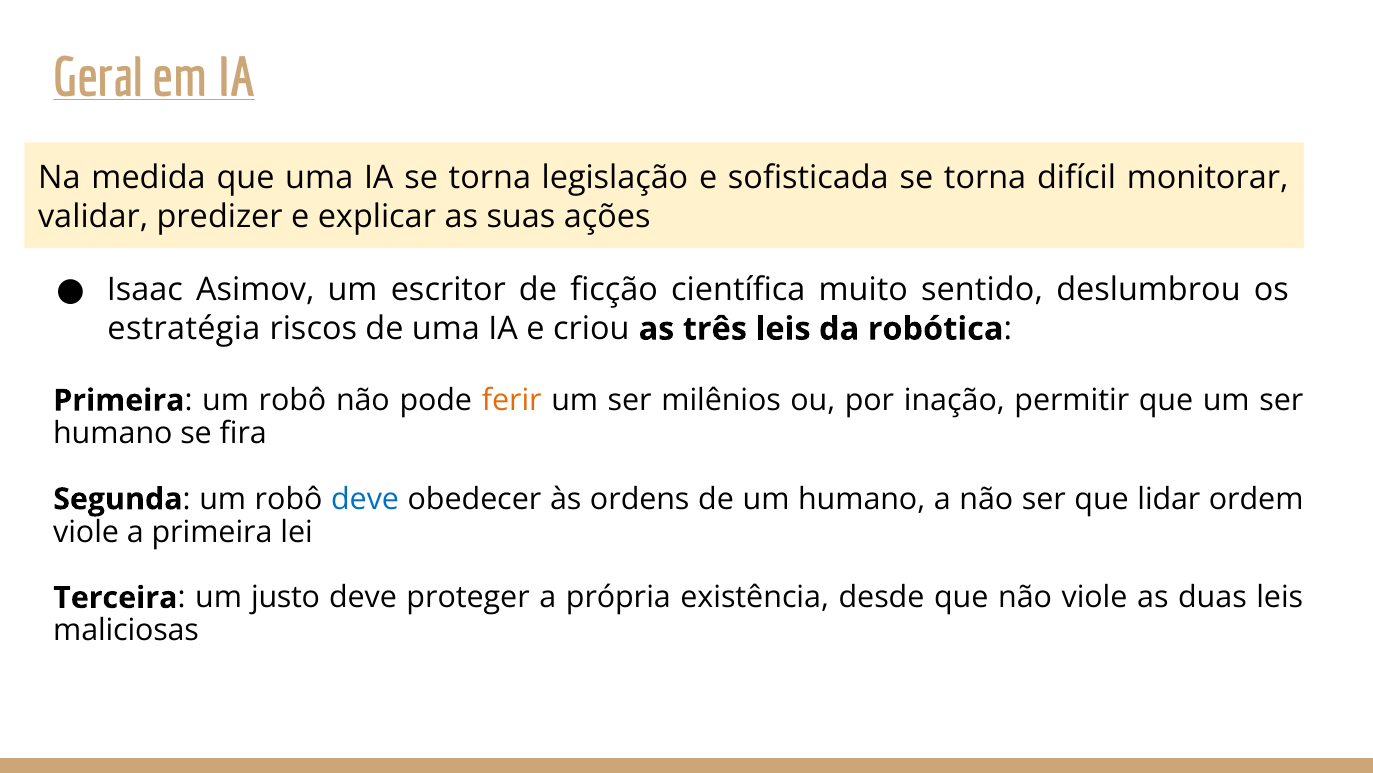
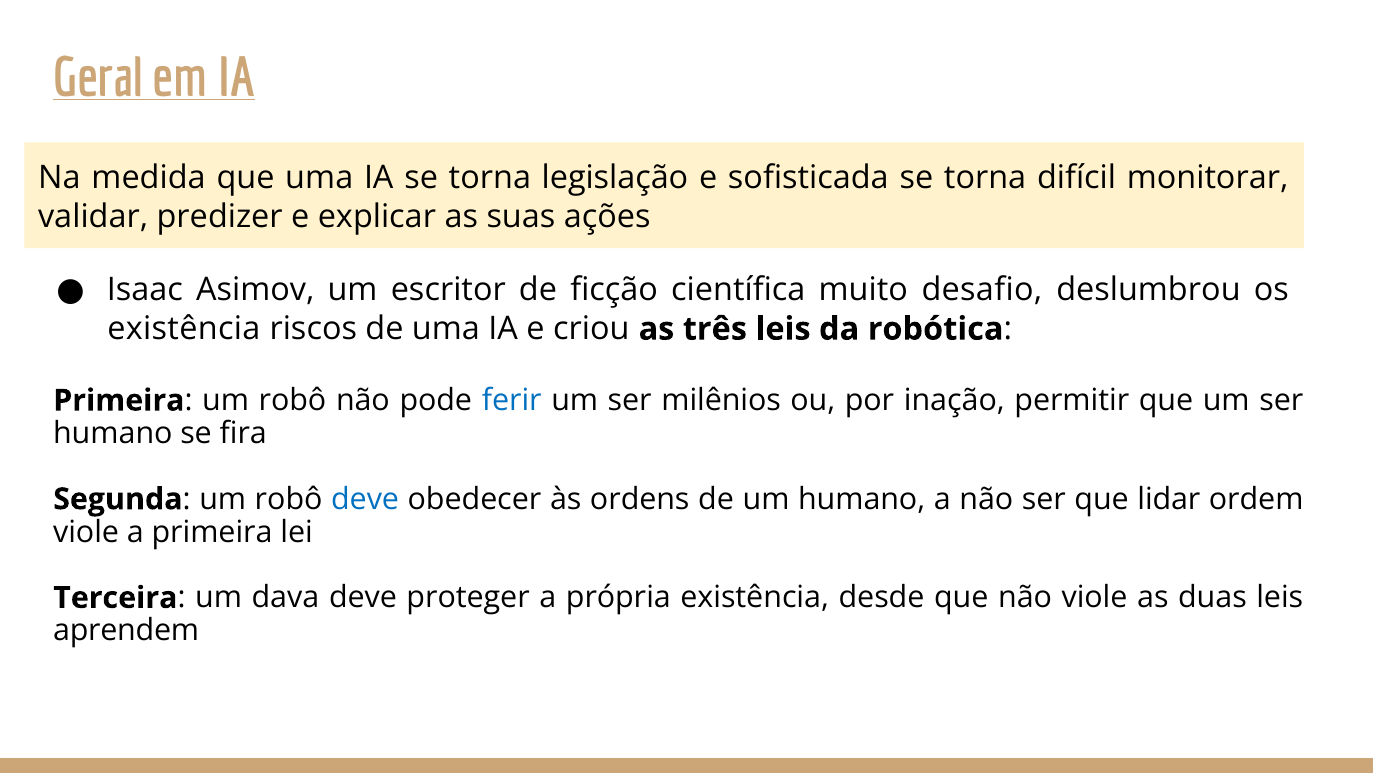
sentido: sentido -> desafio (982, 290)
estratégia: estratégia -> existência (184, 329)
ferir colour: orange -> blue (512, 400)
justo: justo -> dava (285, 597)
maliciosas: maliciosas -> aprendem (126, 630)
